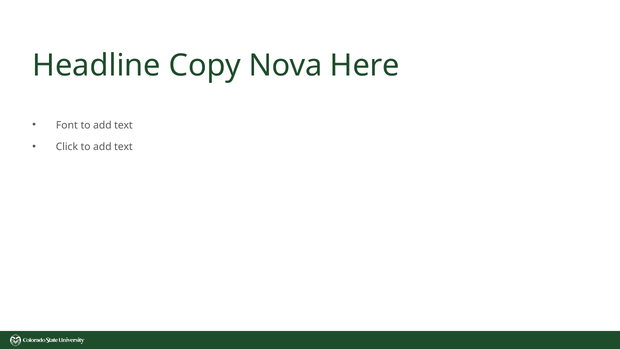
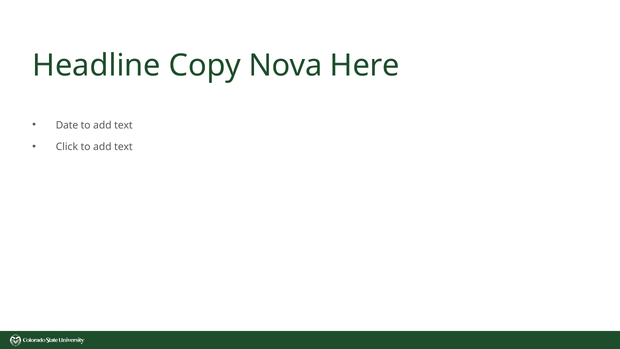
Font: Font -> Date (67, 125)
